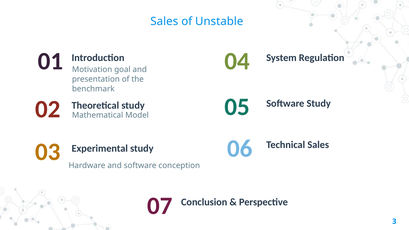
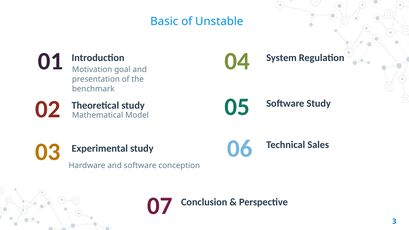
Sales: Sales -> Basic (164, 21)
